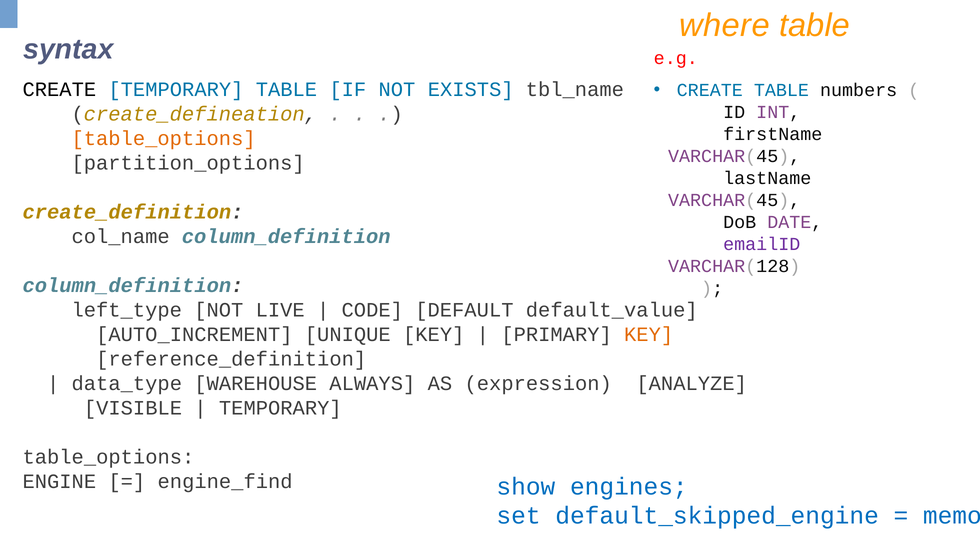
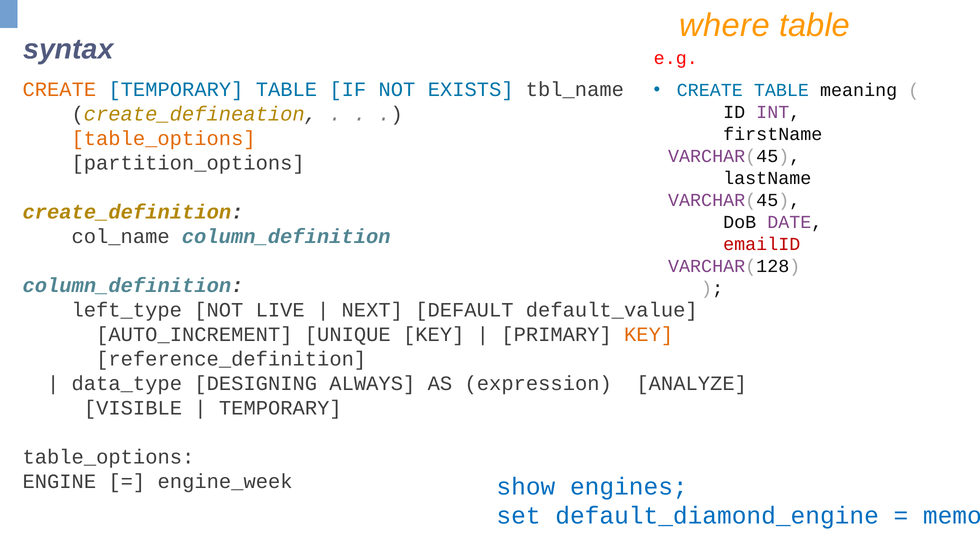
numbers: numbers -> meaning (859, 90)
CREATE colour: black -> orange (59, 90)
emailID colour: purple -> red (762, 244)
CODE: CODE -> NEXT (372, 310)
WAREHOUSE: WAREHOUSE -> DESIGNING (256, 384)
engine_find: engine_find -> engine_week (225, 482)
default_skipped_engine: default_skipped_engine -> default_diamond_engine (717, 516)
